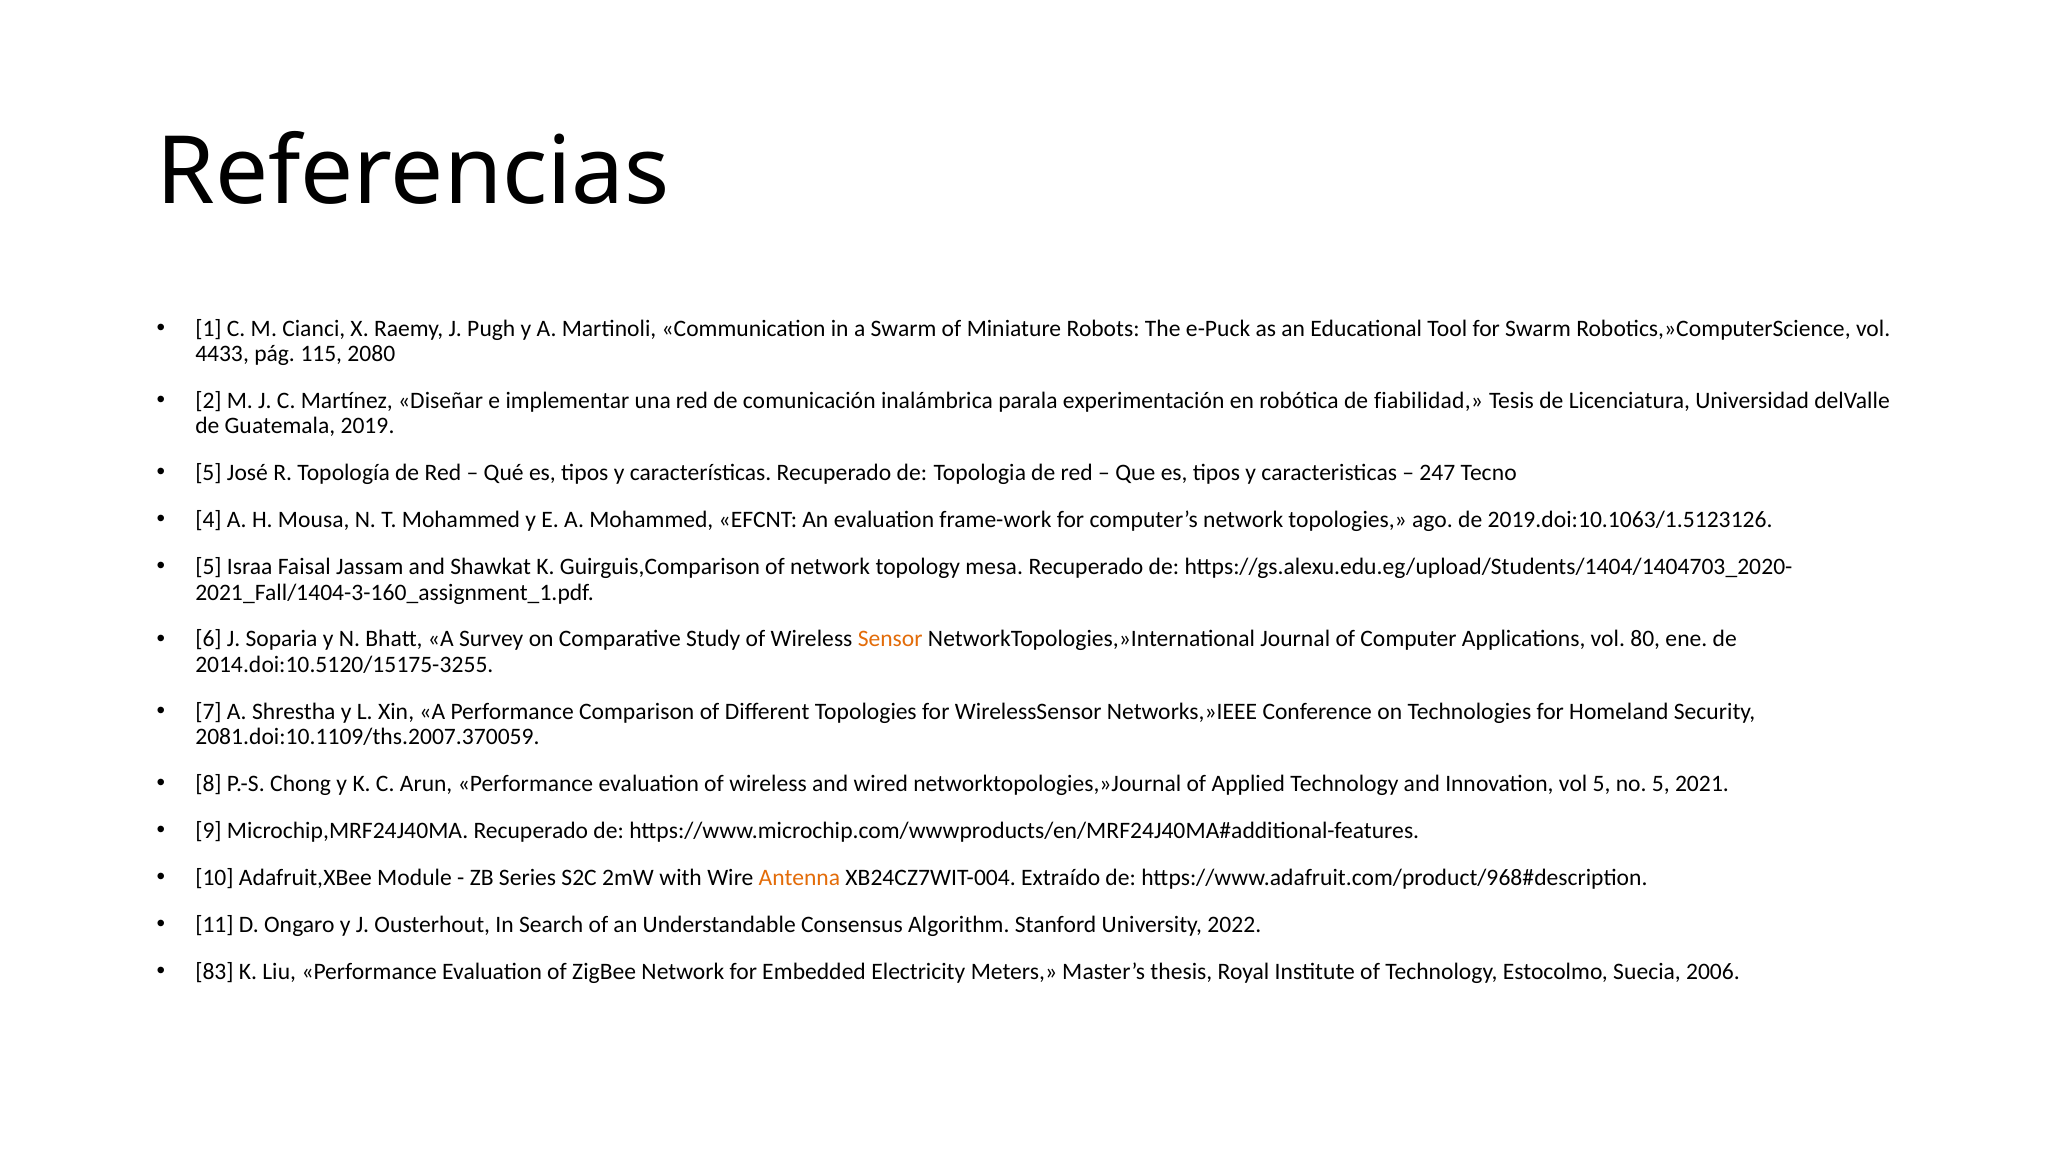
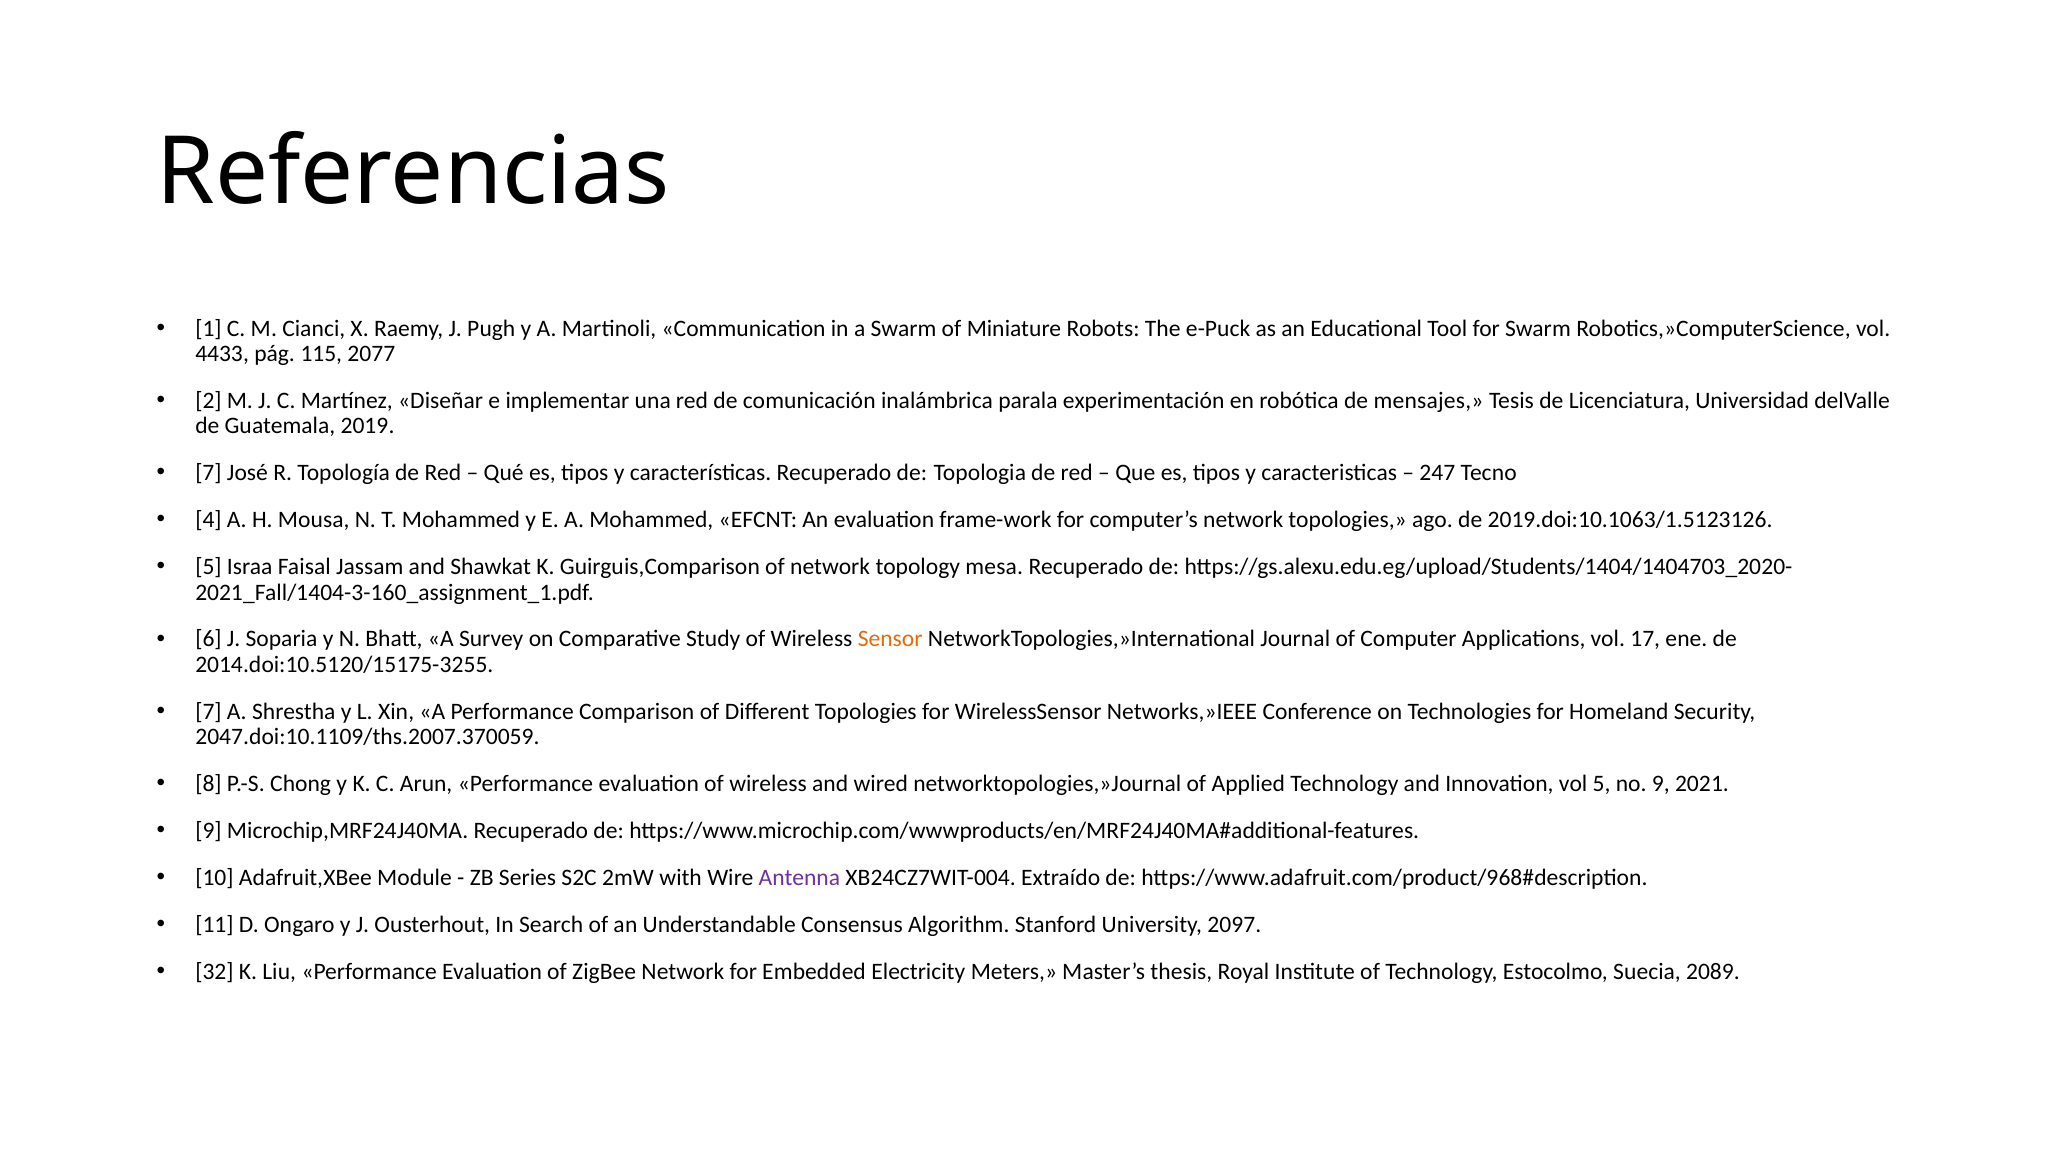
2080: 2080 -> 2077 (371, 354)
fiabilidad: fiabilidad -> mensajes (1428, 400)
5: 5 -> 7 (208, 473)
80: 80 -> 17 (1645, 639)
2081.doi:10.1109/ths.2007.370059: 2081.doi:10.1109/ths.2007.370059 -> 2047.doi:10.1109/ths.2007.370059 (367, 737)
no 5: 5 -> 9 (1661, 783)
Antenna colour: orange -> purple (799, 877)
2022: 2022 -> 2097 (1234, 924)
83: 83 -> 32 (214, 971)
2006: 2006 -> 2089 (1713, 971)
